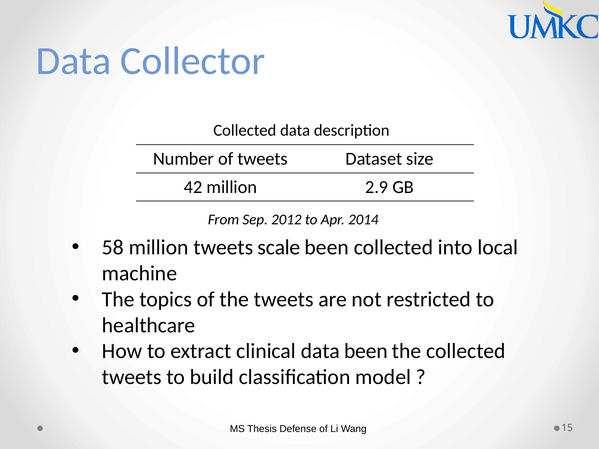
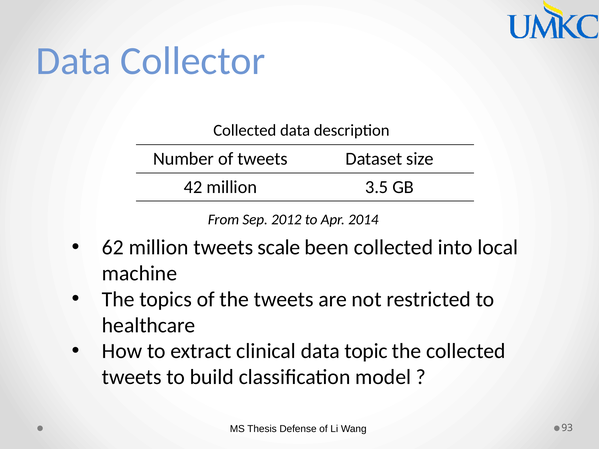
2.9: 2.9 -> 3.5 (377, 187)
58: 58 -> 62 (113, 248)
data been: been -> topic (366, 351)
15: 15 -> 93 (567, 428)
